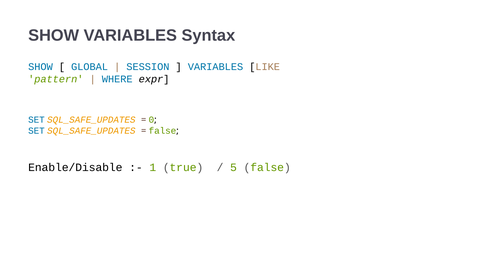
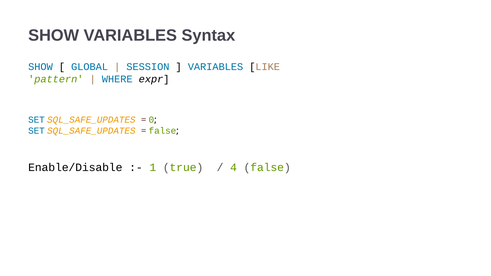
5: 5 -> 4 (233, 168)
